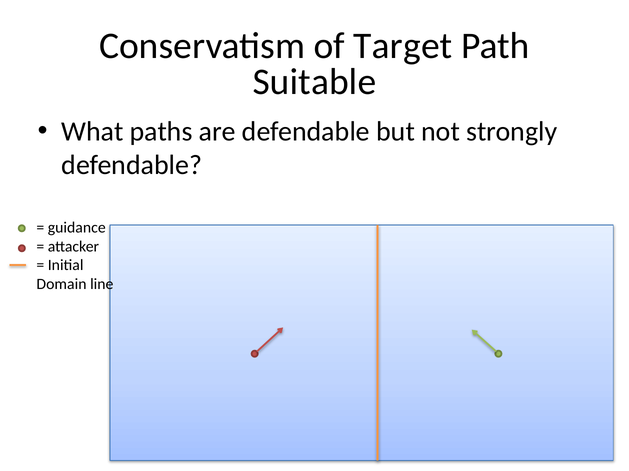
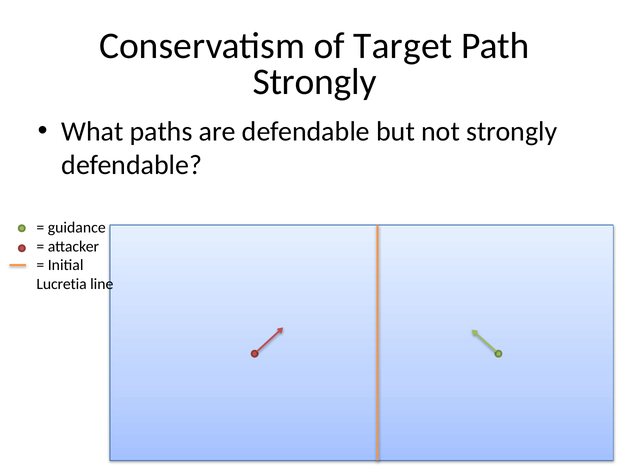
Suitable: Suitable -> Strongly (315, 82)
Domain: Domain -> Lucretia (62, 285)
